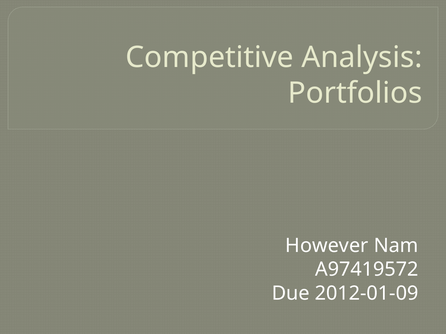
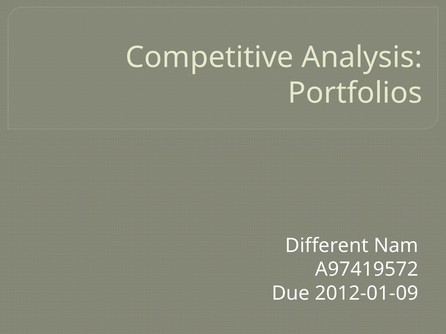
However: However -> Different (327, 246)
